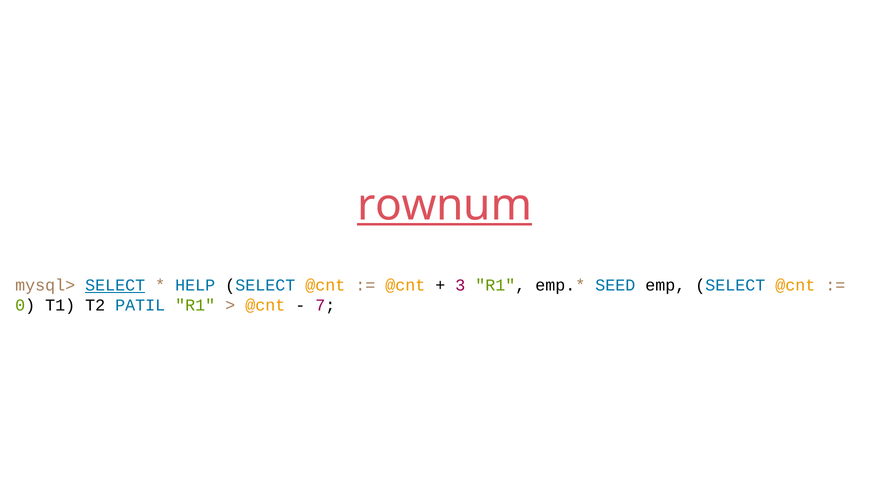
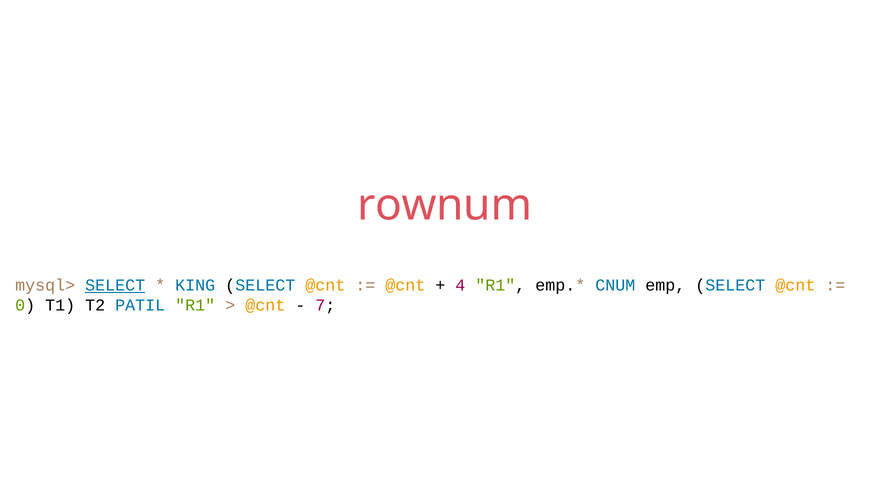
rownum underline: present -> none (445, 205)
HELP: HELP -> KING (195, 285)
3: 3 -> 4 (460, 285)
SEED: SEED -> CNUM (615, 285)
